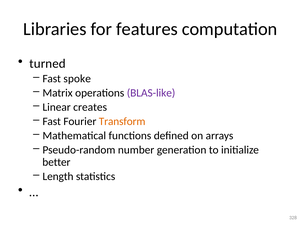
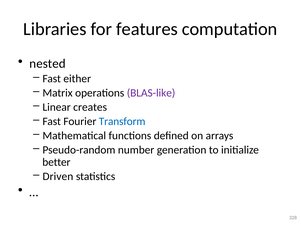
turned: turned -> nested (48, 64)
spoke: spoke -> either (77, 79)
Transform colour: orange -> blue (122, 122)
Length: Length -> Driven (58, 177)
